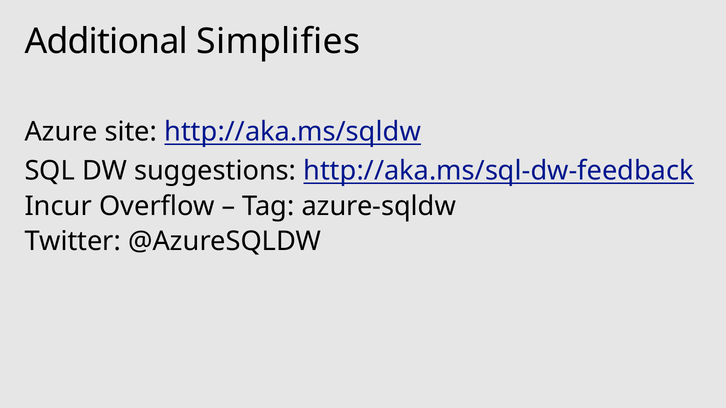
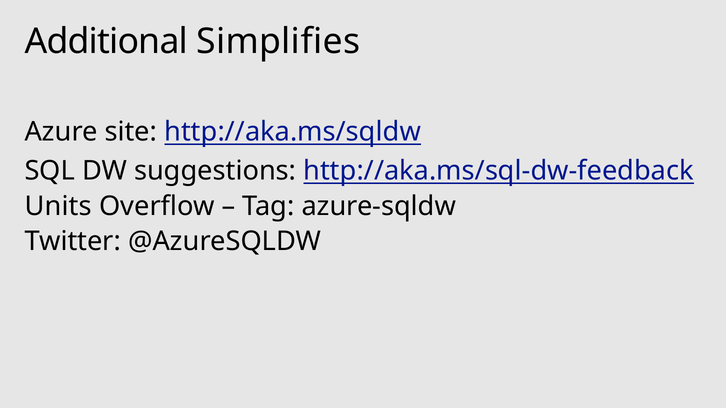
Incur: Incur -> Units (58, 206)
